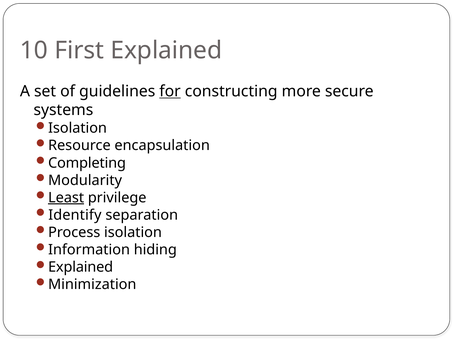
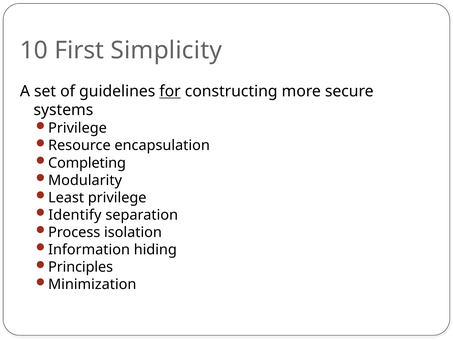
First Explained: Explained -> Simplicity (166, 50)
Isolation: Isolation -> Privilege (77, 128)
Least underline: present -> none (66, 197)
Explained: Explained -> Principles (81, 267)
